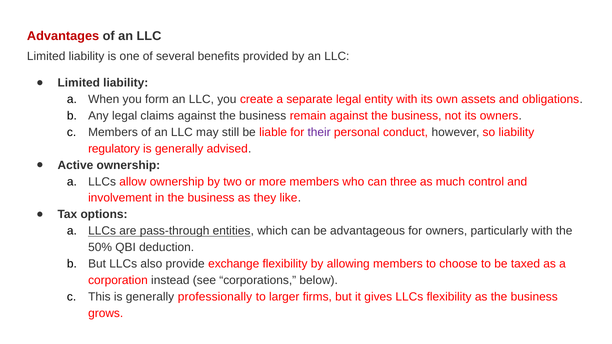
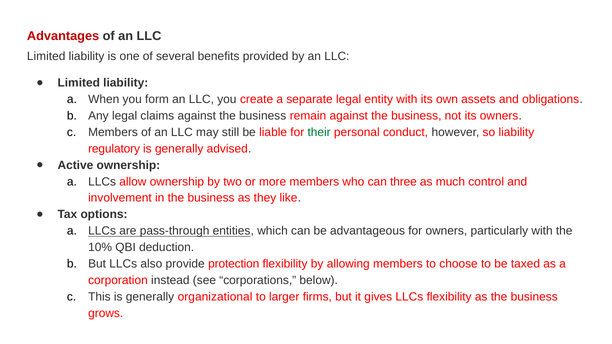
their colour: purple -> green (319, 132)
50%: 50% -> 10% (100, 248)
exchange: exchange -> protection (234, 264)
professionally: professionally -> organizational (215, 297)
